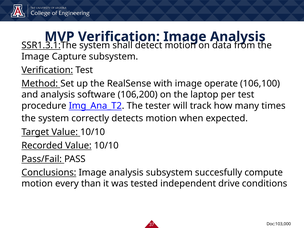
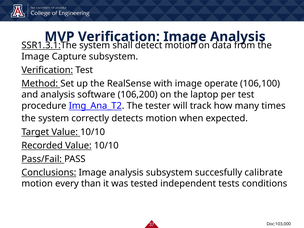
compute: compute -> calibrate (264, 172)
drive: drive -> tests (229, 184)
